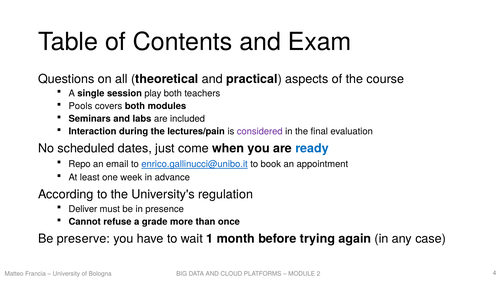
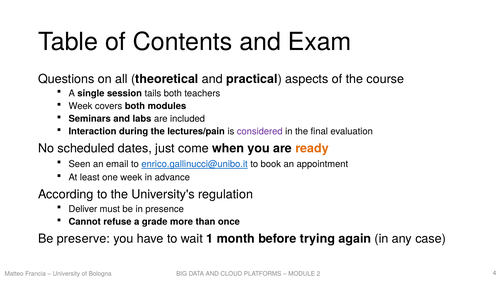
play: play -> tails (153, 93)
Pools: Pools -> Week (81, 106)
ready colour: blue -> orange (312, 149)
Repo: Repo -> Seen (80, 164)
